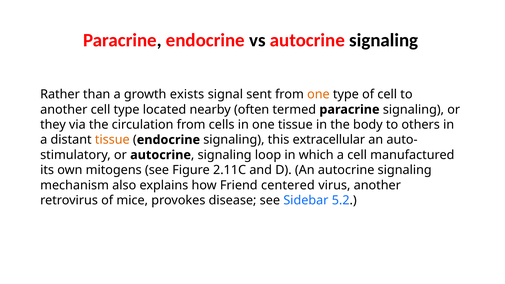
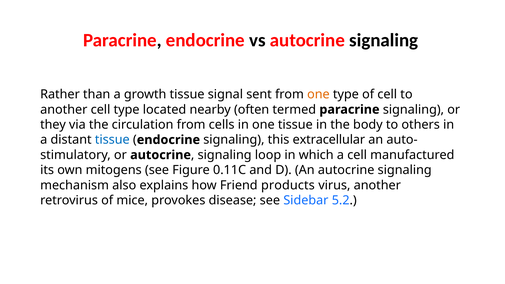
growth exists: exists -> tissue (187, 94)
tissue colour: orange -> blue (112, 140)
2.11C: 2.11C -> 0.11C (230, 170)
centered: centered -> products (288, 185)
